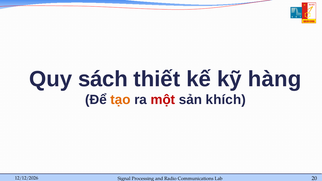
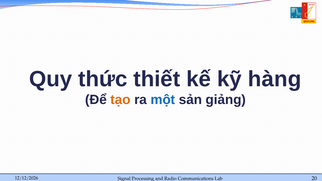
sách: sách -> thức (103, 79)
một colour: red -> blue (163, 100)
khích: khích -> giảng (226, 100)
